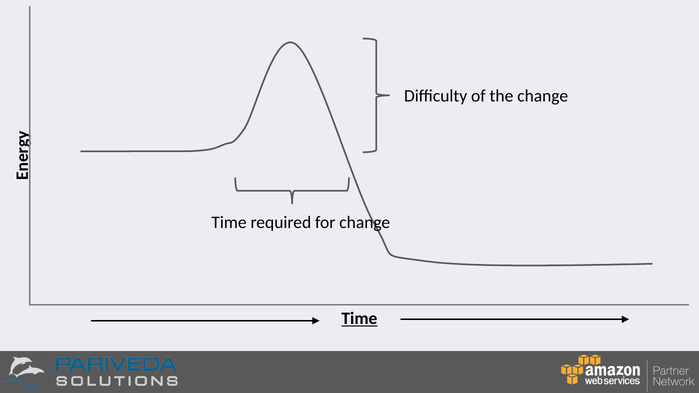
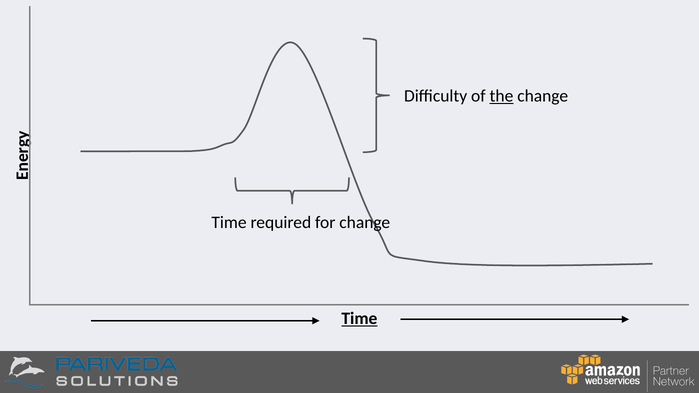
the underline: none -> present (501, 96)
